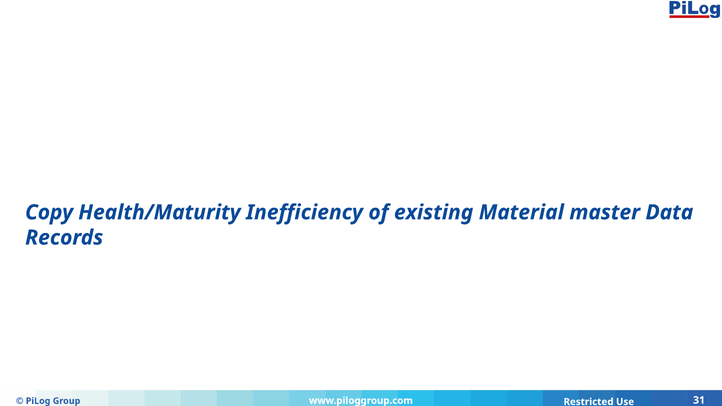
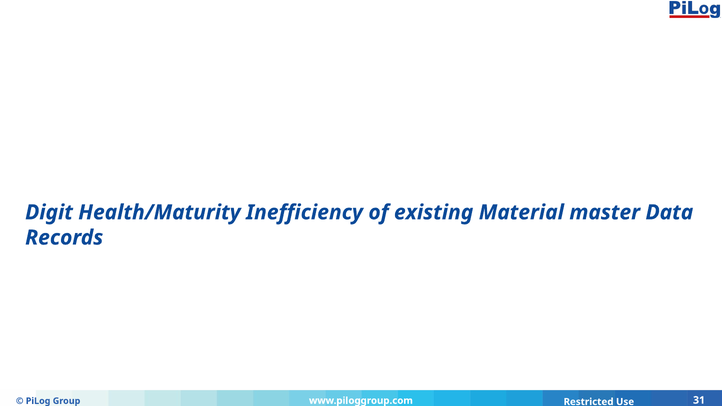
Copy: Copy -> Digit (49, 212)
